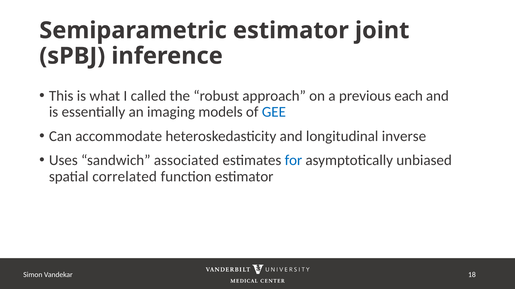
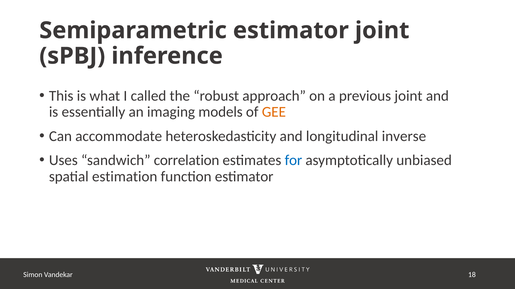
previous each: each -> joint (409, 96)
GEE colour: blue -> orange (274, 112)
associated: associated -> correlation (187, 161)
correlated: correlated -> estimation (125, 177)
